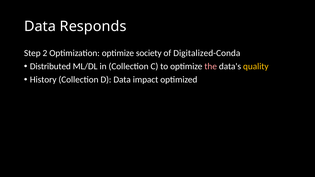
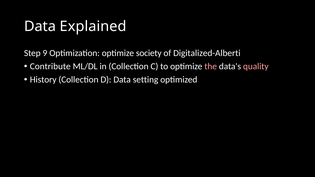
Responds: Responds -> Explained (93, 26)
2: 2 -> 9 (45, 53)
Digitalized-Conda: Digitalized-Conda -> Digitalized-Alberti (207, 53)
Distributed: Distributed -> Contribute (50, 66)
quality colour: yellow -> pink (256, 66)
impact: impact -> setting (146, 80)
